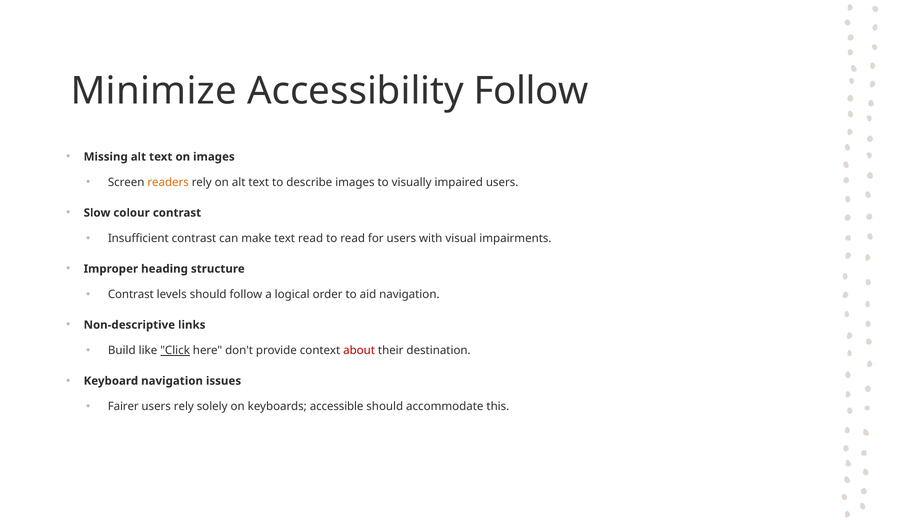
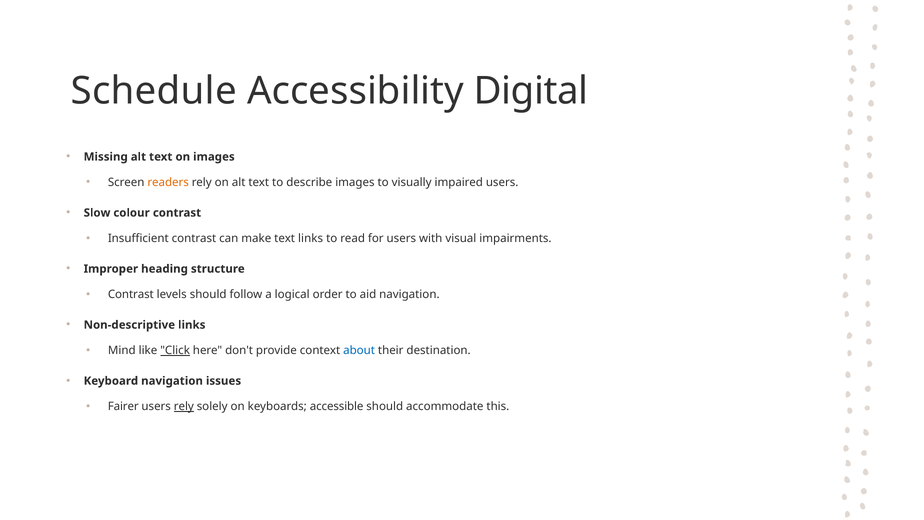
Minimize: Minimize -> Schedule (154, 91)
Accessibility Follow: Follow -> Digital (531, 91)
text read: read -> links (311, 238)
Build: Build -> Mind (122, 350)
about colour: red -> blue (359, 350)
rely underline: none -> present (184, 406)
